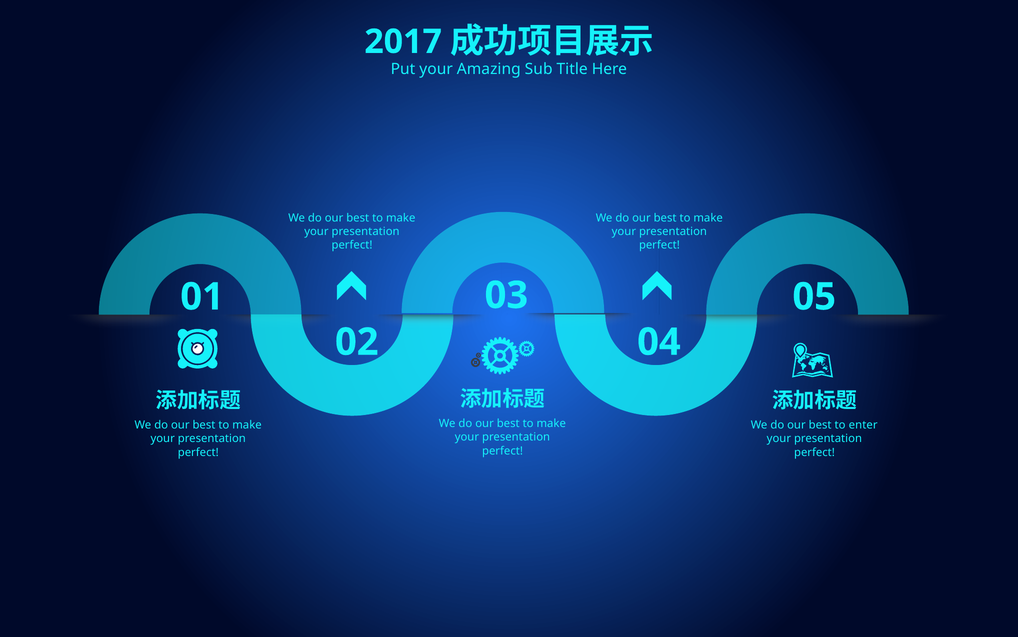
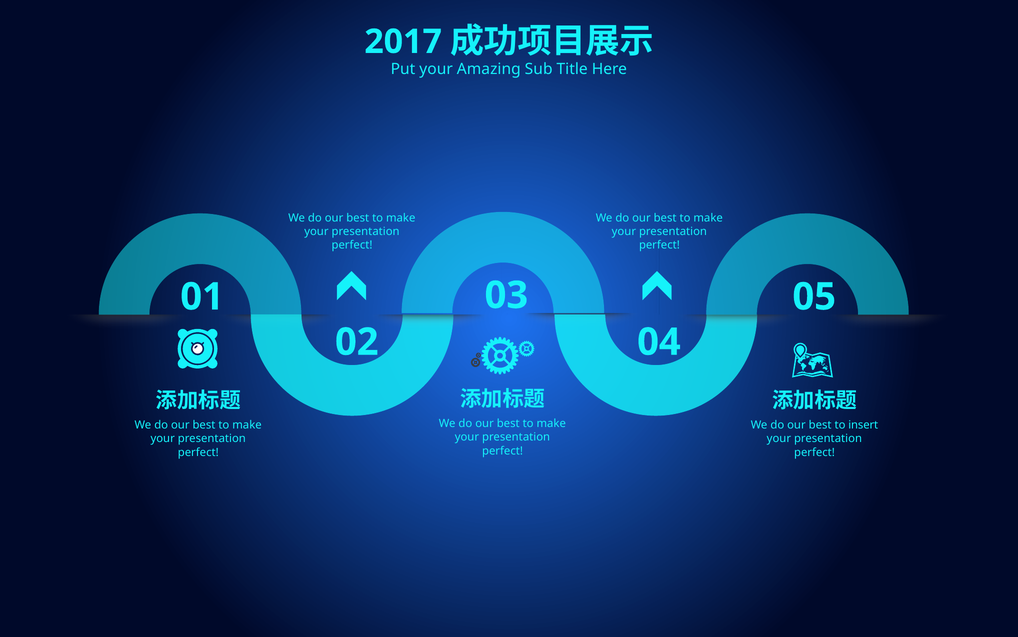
enter: enter -> insert (863, 425)
